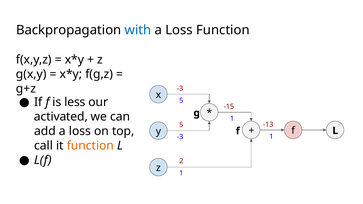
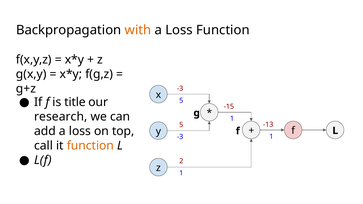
with colour: blue -> orange (138, 30)
less: less -> title (75, 102)
activated: activated -> research (61, 117)
